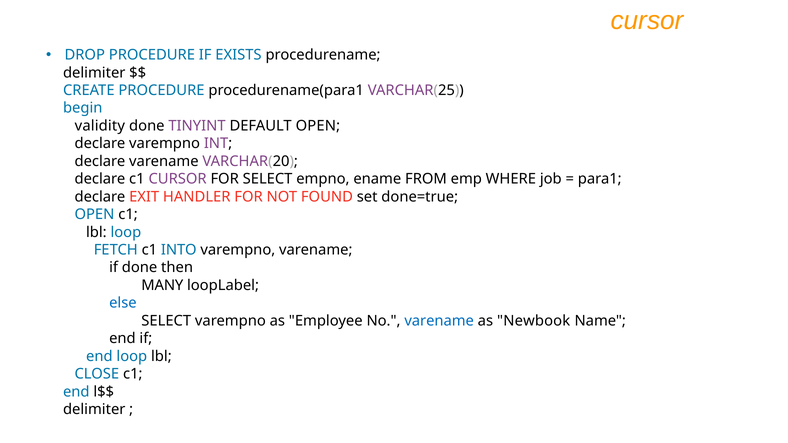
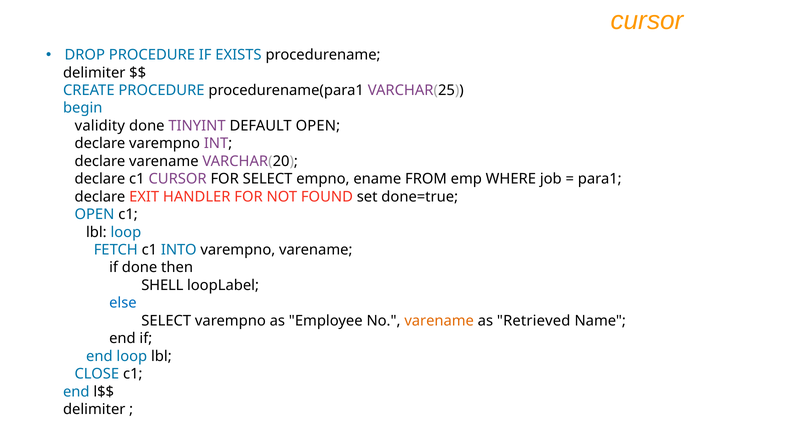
MANY: MANY -> SHELL (162, 285)
varename colour: blue -> orange (439, 321)
Newbook: Newbook -> Retrieved (534, 321)
